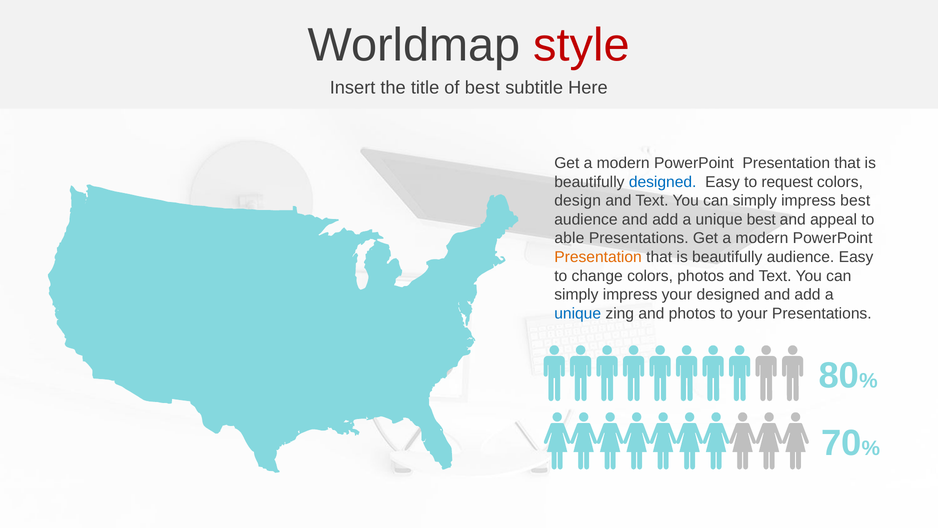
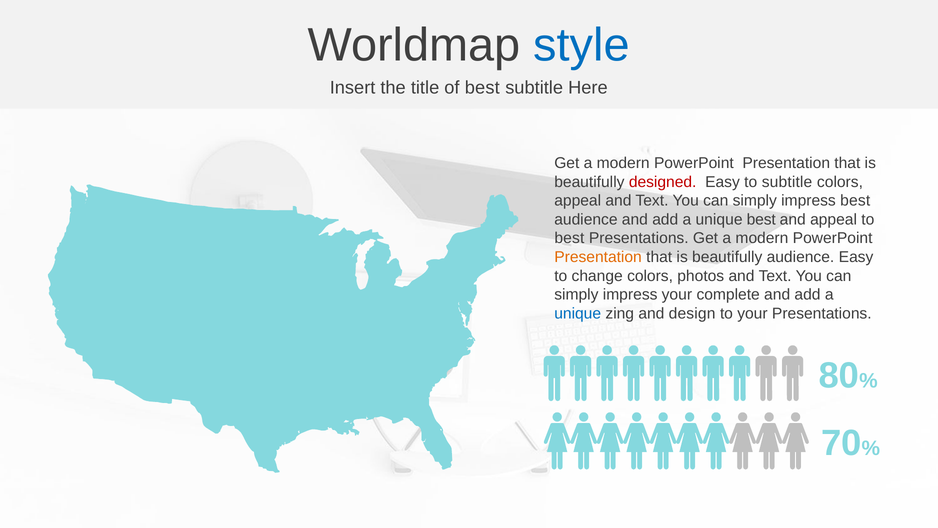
style colour: red -> blue (582, 45)
designed colour: blue -> red (663, 182)
to request: request -> subtitle (787, 182)
design: design -> appeal (578, 201)
able: able -> best (569, 238)
your designed: designed -> complete (728, 294)
and photos: photos -> design (692, 313)
